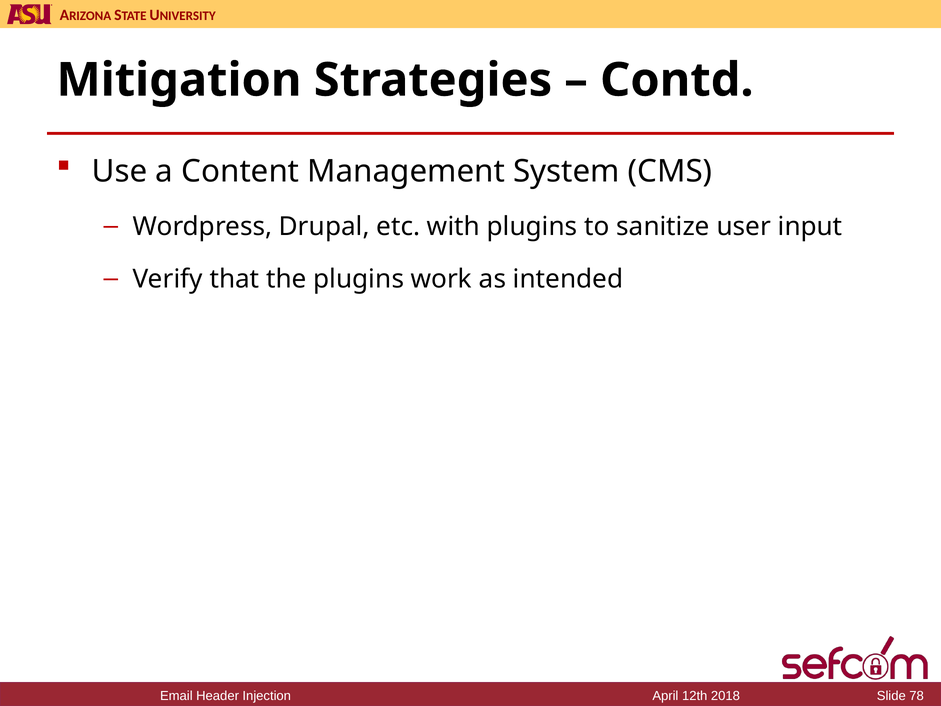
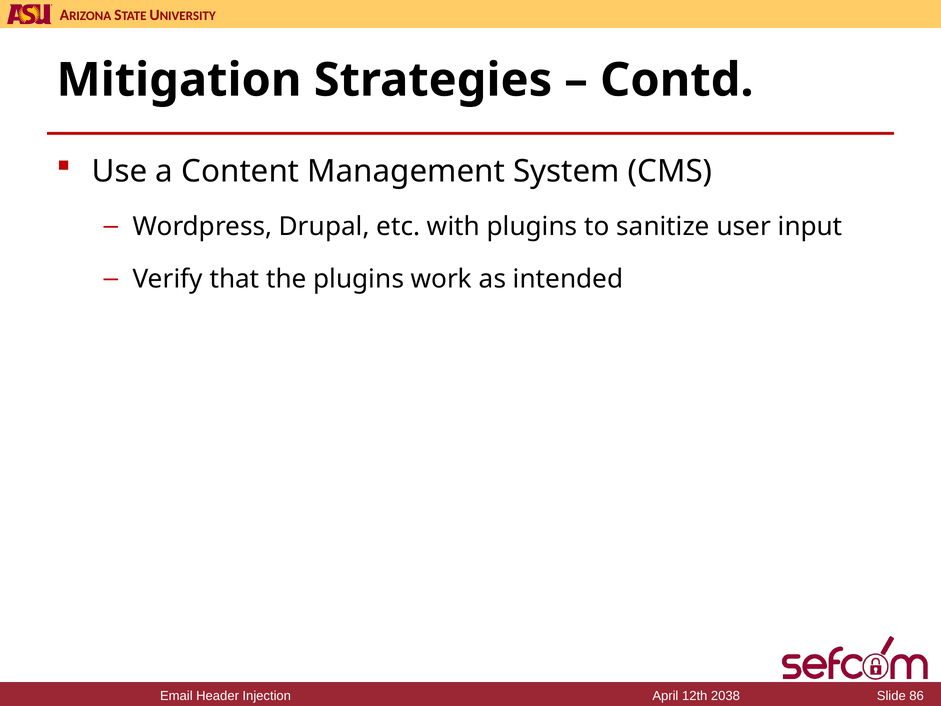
2018: 2018 -> 2038 (725, 696)
78: 78 -> 86 (917, 696)
